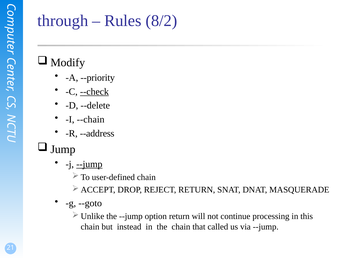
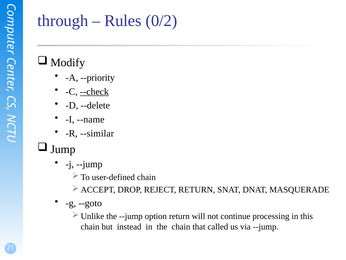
8/2: 8/2 -> 0/2 (161, 21)
--chain: --chain -> --name (91, 119)
--address: --address -> --similar (97, 133)
--jump underline: present -> none (89, 164)
